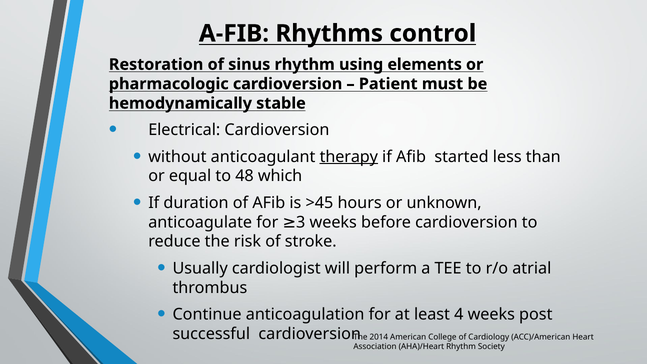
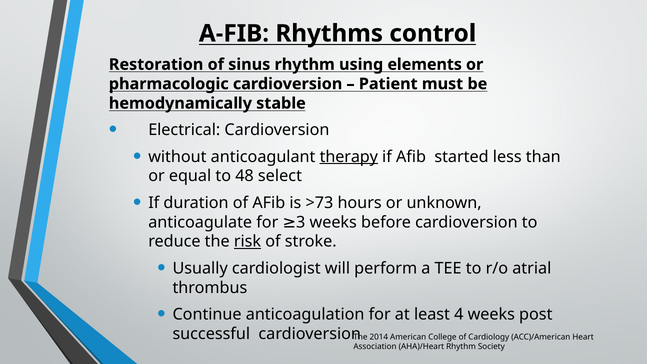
which: which -> select (280, 176)
>45: >45 -> >73 (319, 203)
risk underline: none -> present (247, 242)
